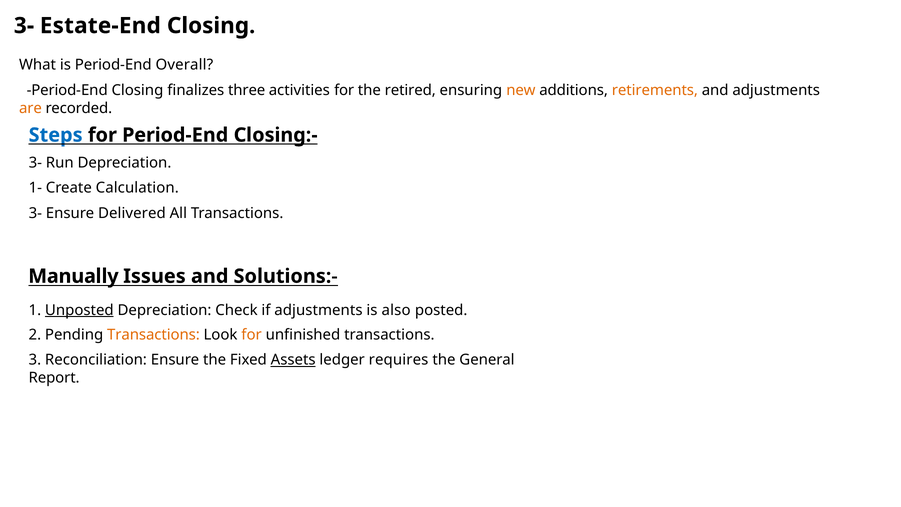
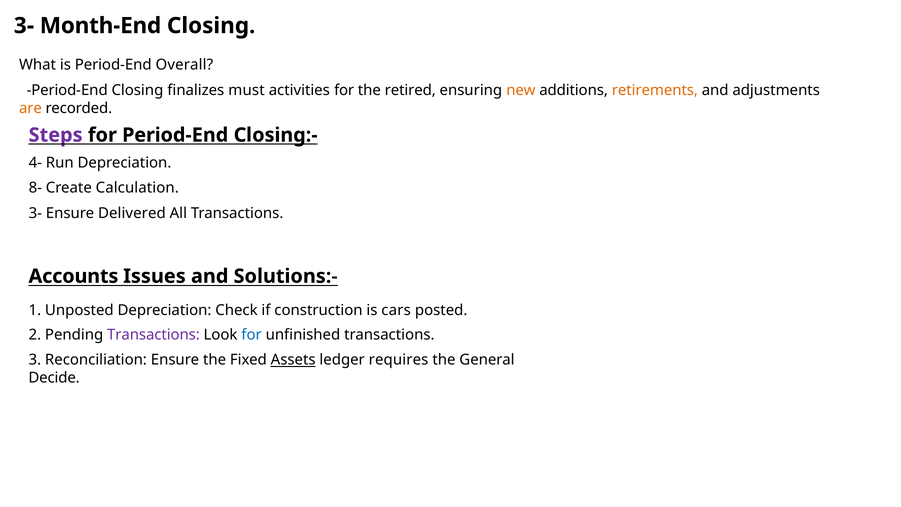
Estate-End: Estate-End -> Month-End (101, 26)
three: three -> must (247, 90)
Steps colour: blue -> purple (56, 135)
3-: 3- -> 4- (35, 163)
1-: 1- -> 8- (35, 188)
Manually: Manually -> Accounts (73, 276)
Unposted underline: present -> none (79, 310)
if adjustments: adjustments -> construction (318, 310)
also: also -> cars (396, 310)
Transactions colour: orange -> purple (153, 335)
for colour: orange -> blue (252, 335)
Report: Report -> Decide (54, 378)
